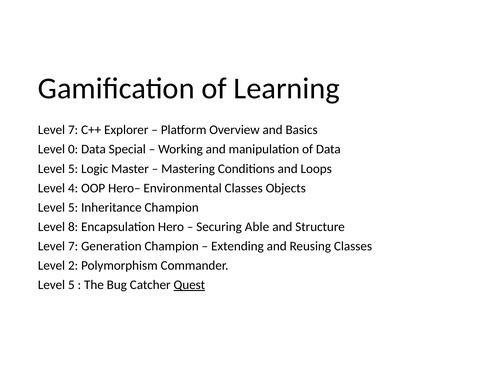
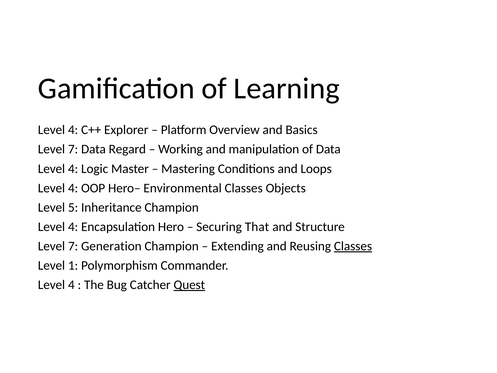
7: 7 -> 4 (73, 130)
0: 0 -> 7 (73, 149)
Special: Special -> Regard (127, 149)
5: 5 -> 4 (73, 169)
8: 8 -> 4 (73, 227)
Able: Able -> That (257, 227)
Classes underline: none -> present (353, 246)
2: 2 -> 1 (73, 265)
5: 5 -> 4 (71, 285)
